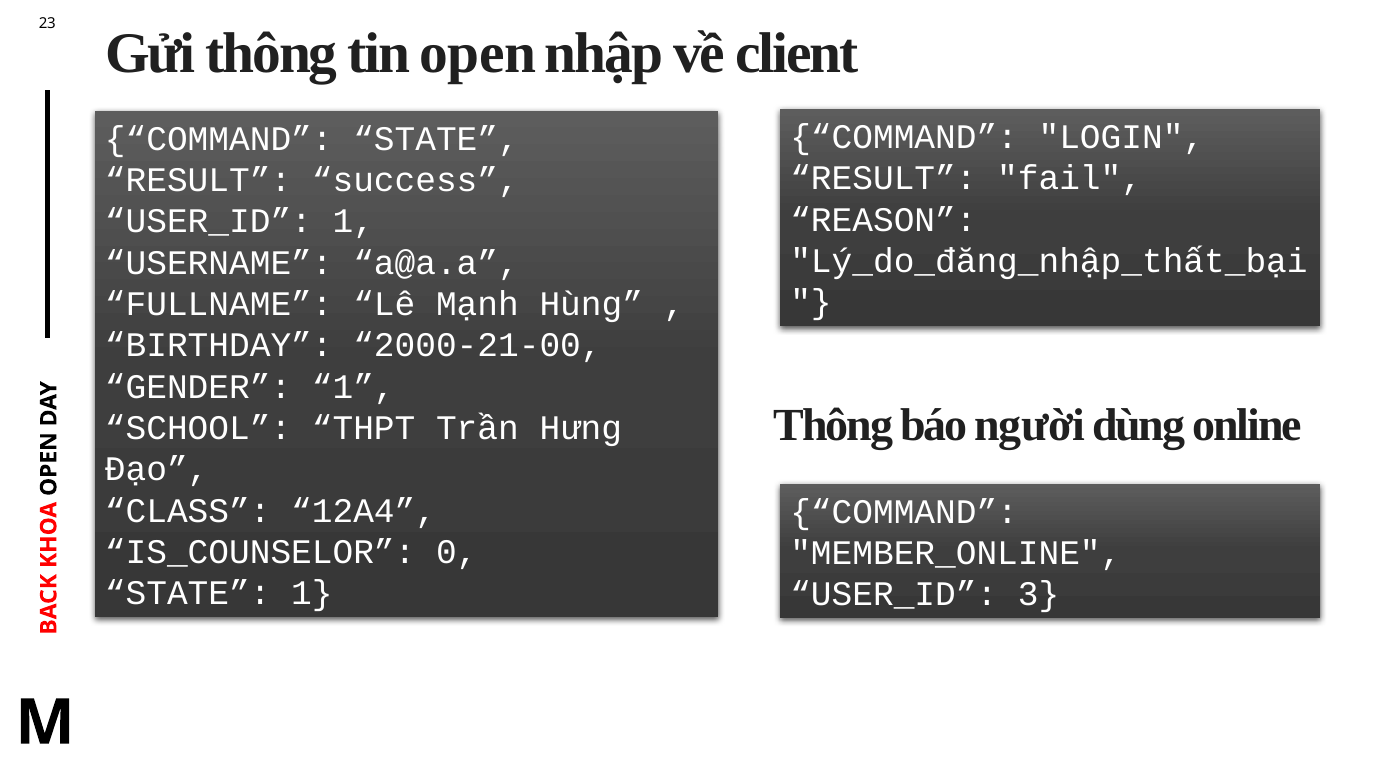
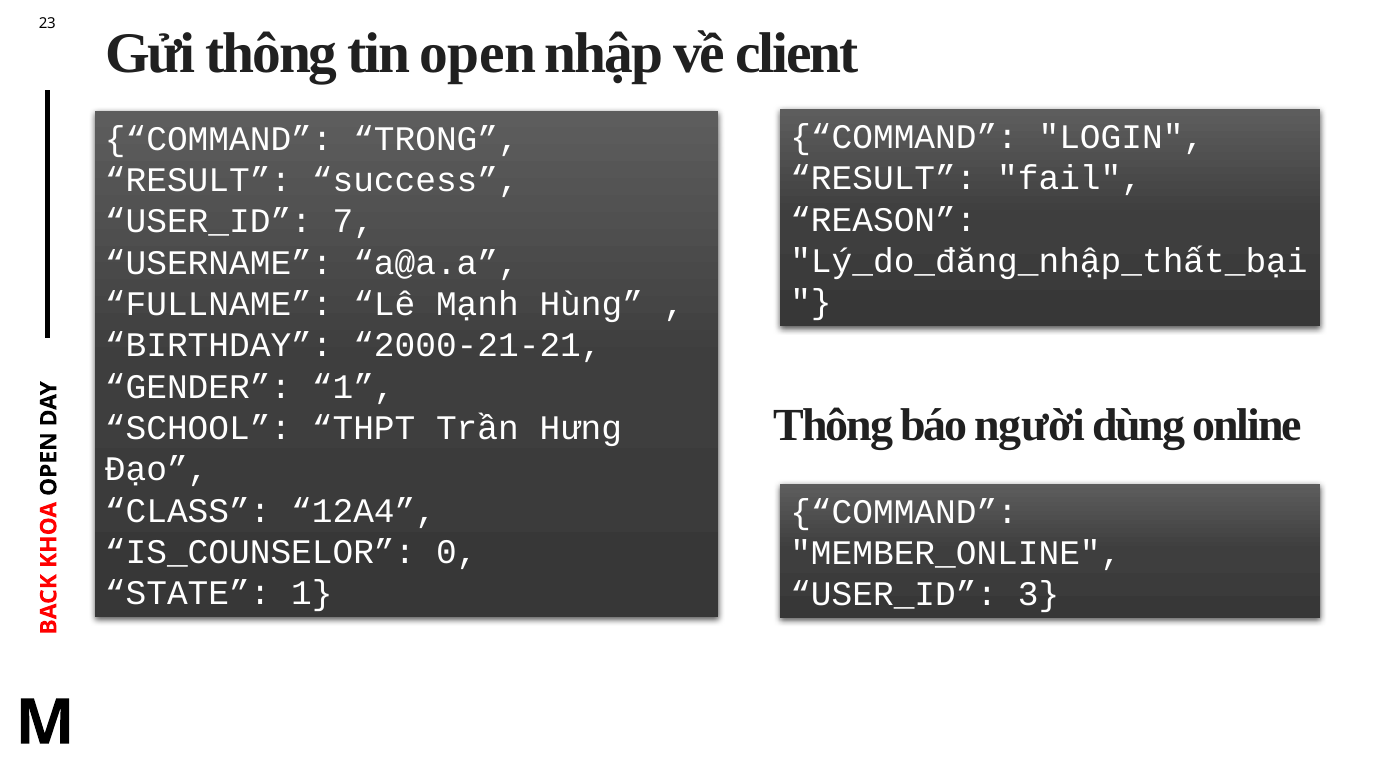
COMMAND STATE: STATE -> TRONG (436, 139)
USER_ID 1: 1 -> 7 (353, 222)
2000-21-00: 2000-21-00 -> 2000-21-21 (477, 346)
